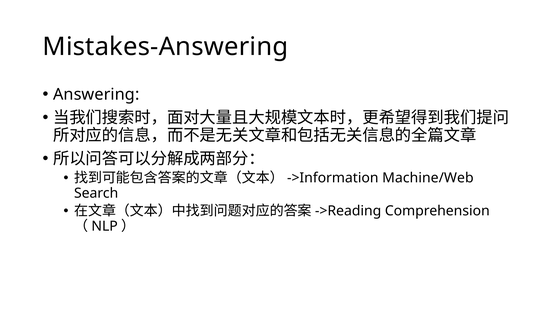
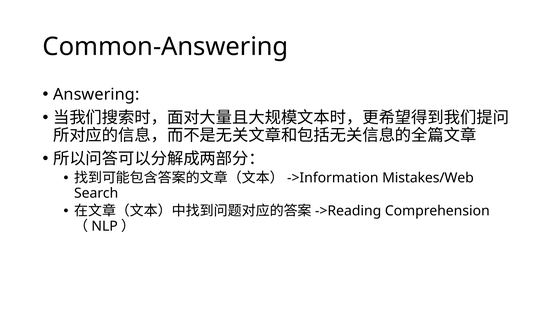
Mistakes-Answering: Mistakes-Answering -> Common-Answering (166, 47)
Machine/Web: Machine/Web -> Mistakes/Web (428, 178)
